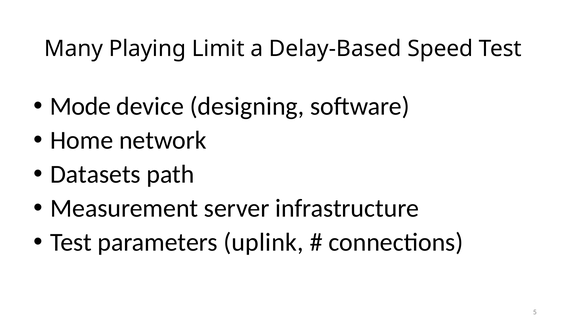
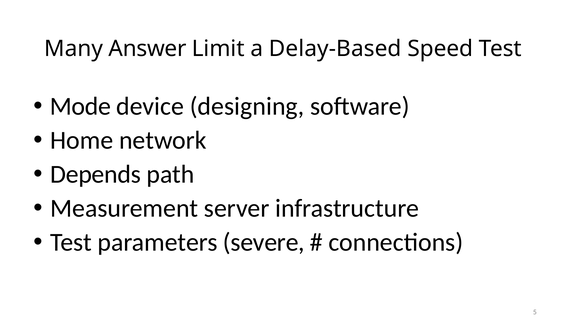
Playing: Playing -> Answer (147, 49)
Datasets: Datasets -> Depends (96, 174)
uplink: uplink -> severe (264, 242)
